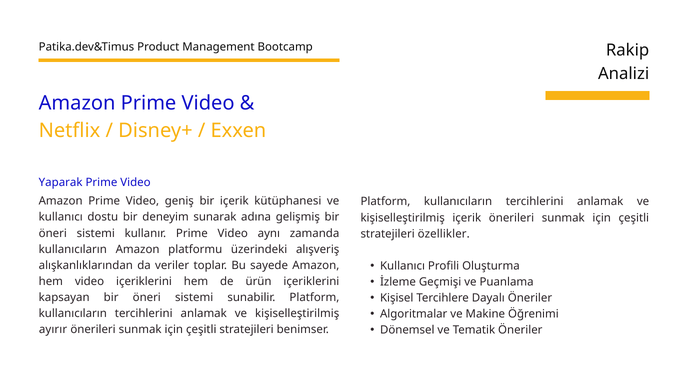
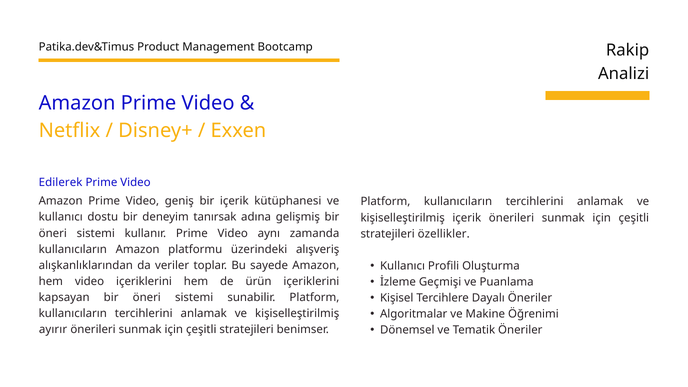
Yaparak: Yaparak -> Edilerek (61, 182)
sunarak: sunarak -> tanırsak (215, 217)
